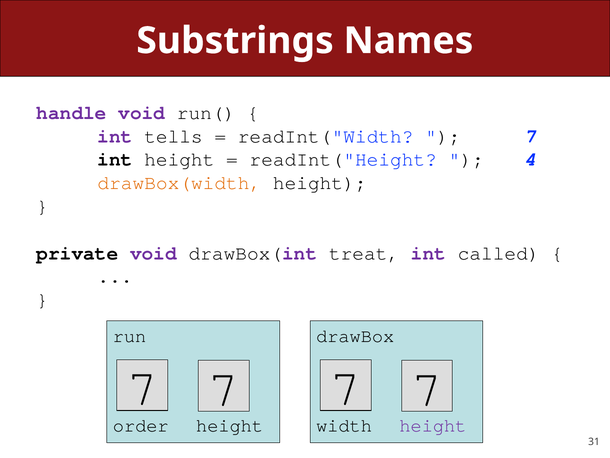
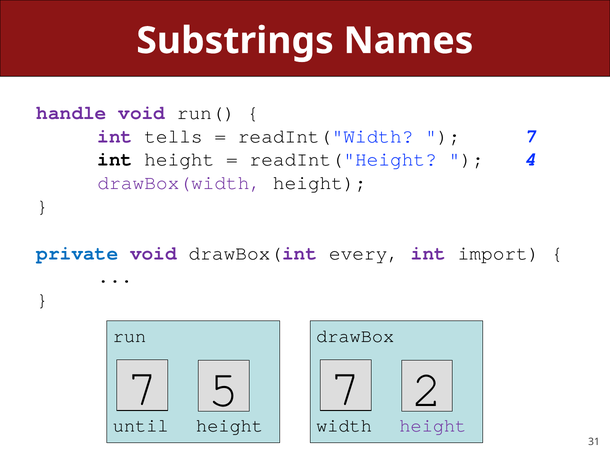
drawBox(width colour: orange -> purple (179, 183)
private colour: black -> blue (77, 253)
treat: treat -> every (364, 253)
called: called -> import (499, 253)
7: 7 -> 5 (224, 389)
7: 7 -> 2 (427, 389)
order: order -> until (141, 425)
